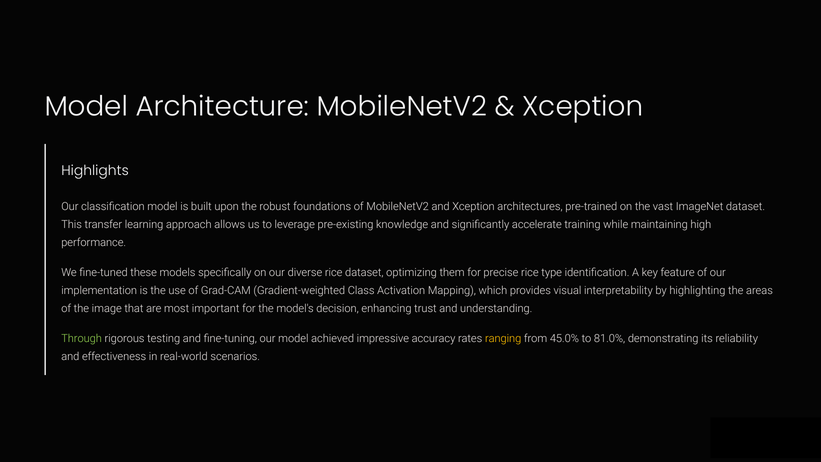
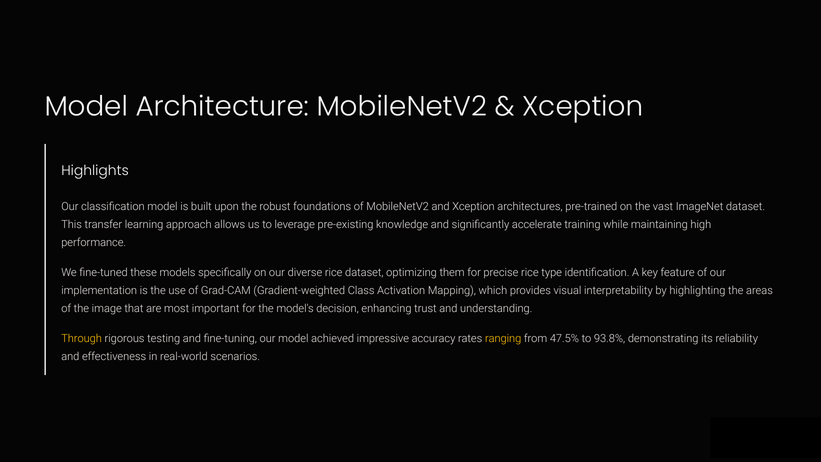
Through colour: light green -> yellow (82, 339)
45.0%: 45.0% -> 47.5% (564, 339)
81.0%: 81.0% -> 93.8% (610, 339)
